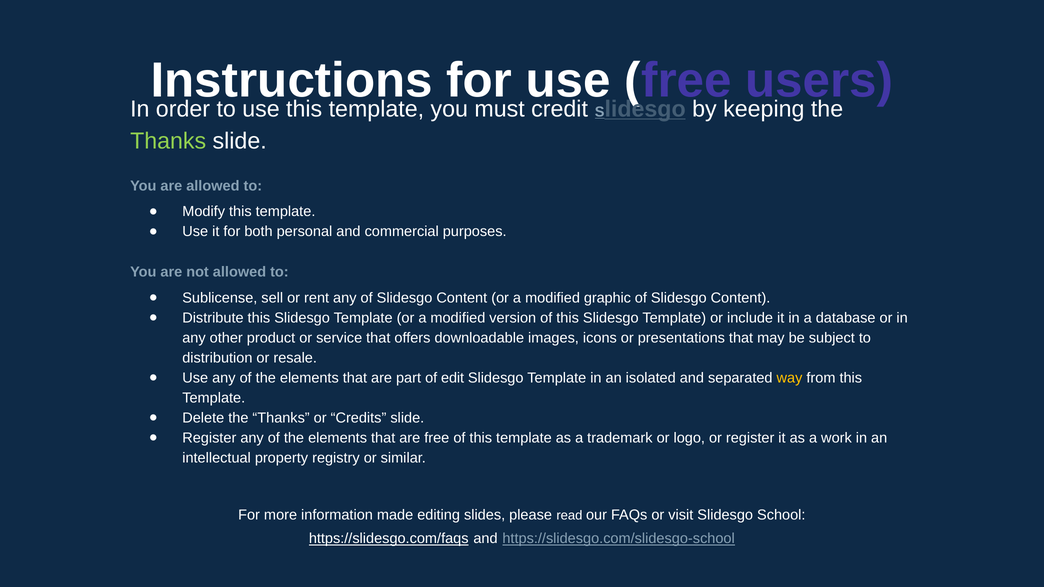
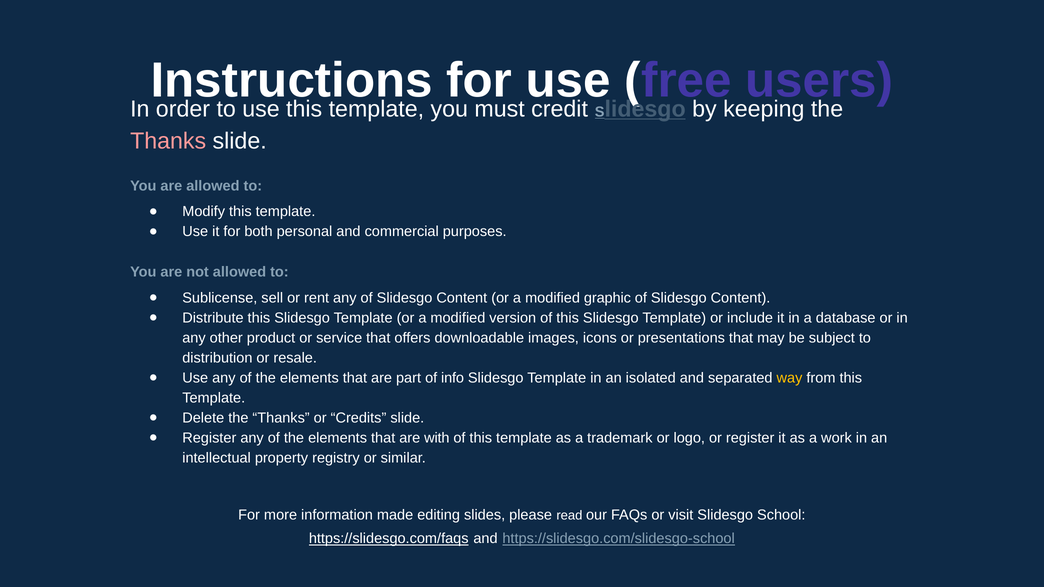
Thanks colour: light green -> pink (168, 141)
edit: edit -> info (453, 378)
are free: free -> with (437, 438)
